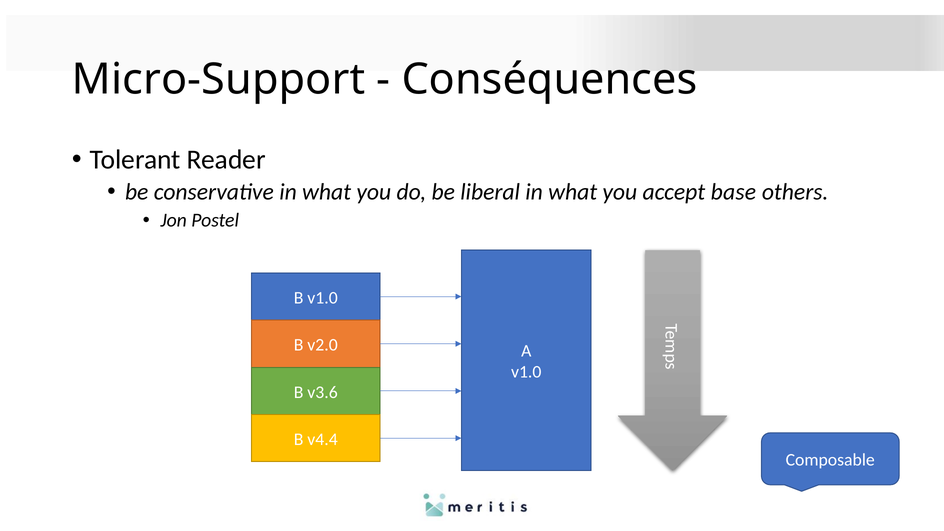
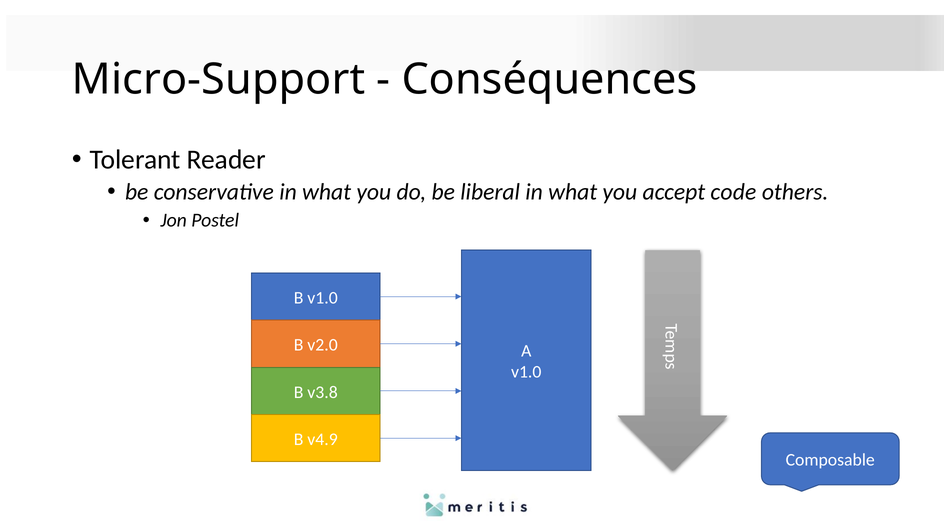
base: base -> code (733, 192)
v3.6: v3.6 -> v3.8 (323, 392)
v4.4: v4.4 -> v4.9 (323, 439)
